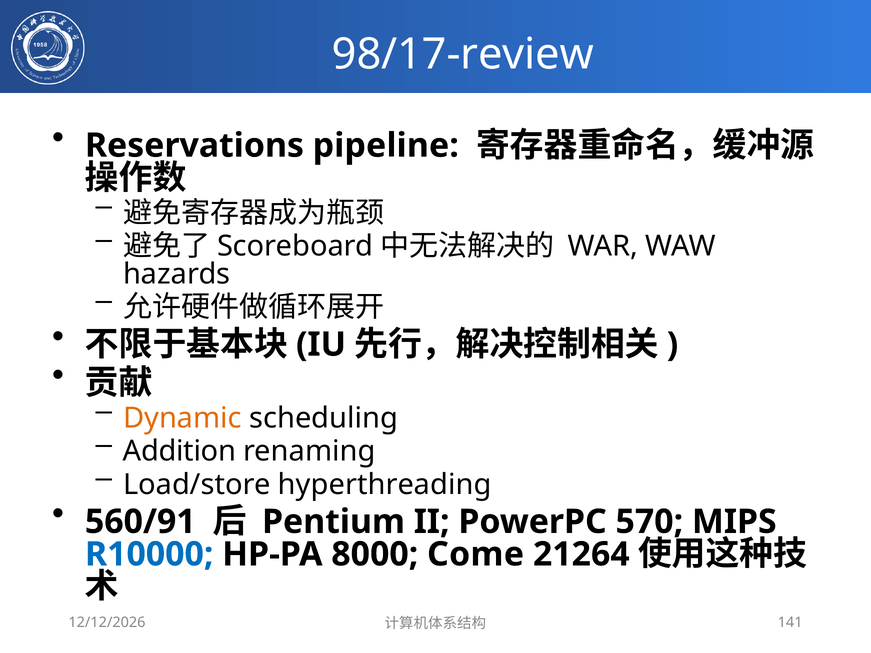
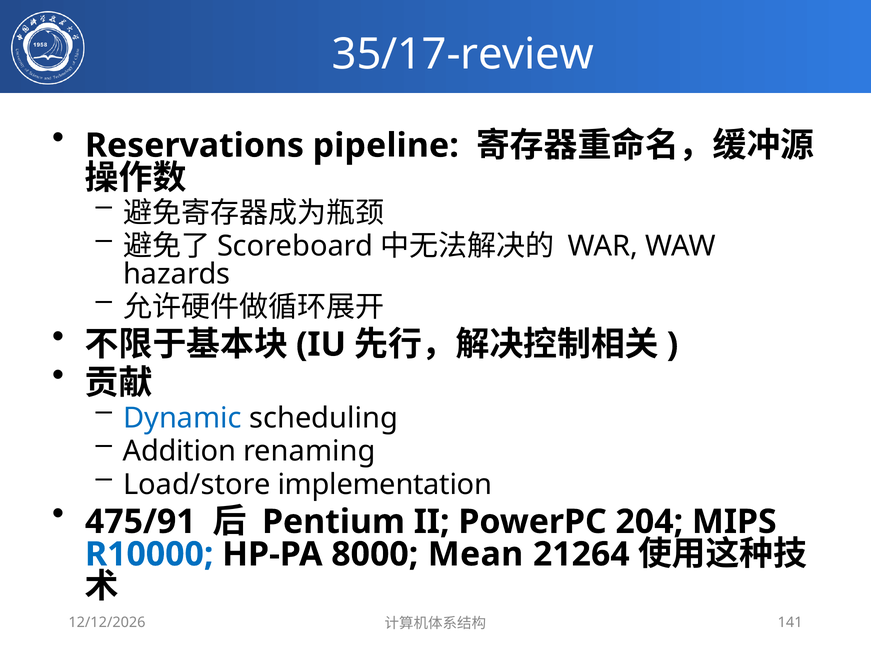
98/17-review: 98/17-review -> 35/17-review (463, 54)
Dynamic colour: orange -> blue (182, 418)
hyperthreading: hyperthreading -> implementation (385, 485)
560/91: 560/91 -> 475/91 (140, 522)
570: 570 -> 204 (649, 522)
Come: Come -> Mean (475, 554)
